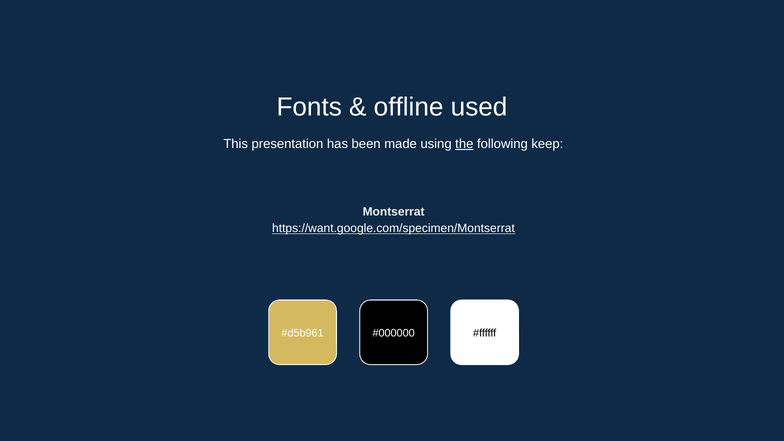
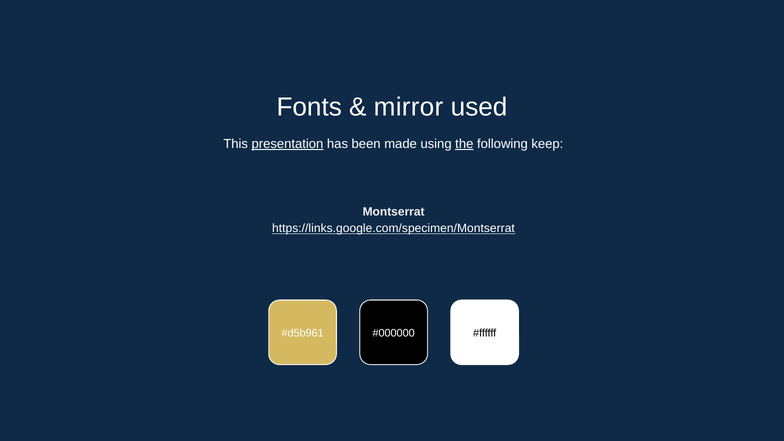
offline: offline -> mirror (408, 107)
presentation underline: none -> present (287, 144)
https://want.google.com/specimen/Montserrat: https://want.google.com/specimen/Montserrat -> https://links.google.com/specimen/Montserrat (393, 228)
